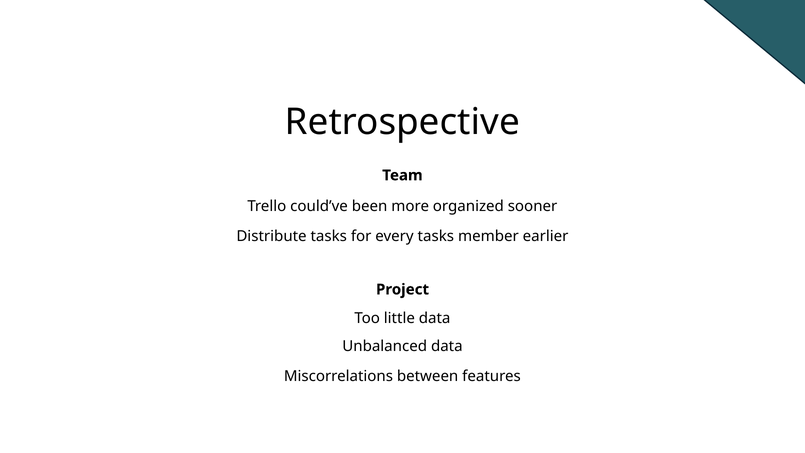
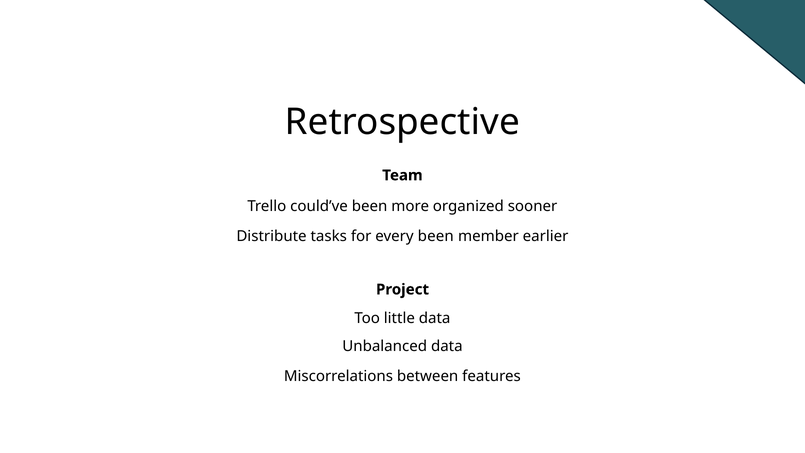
every tasks: tasks -> been (436, 236)
